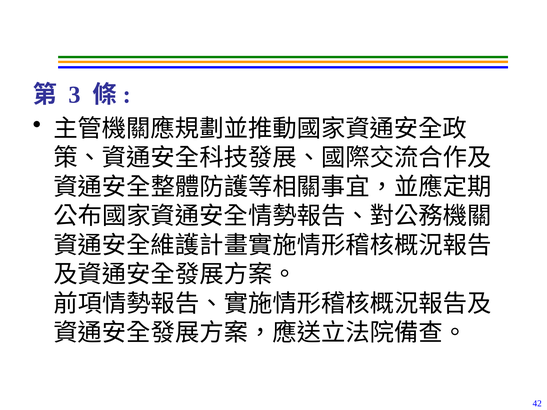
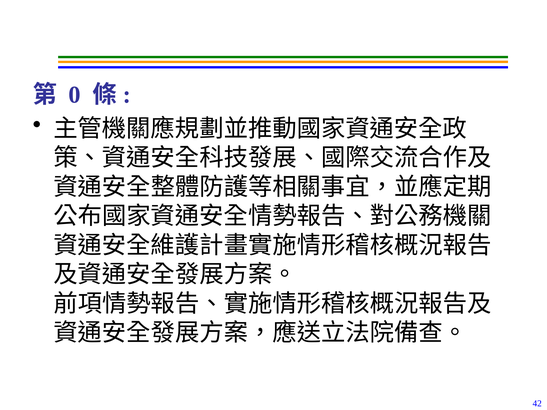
3: 3 -> 0 (75, 95)
